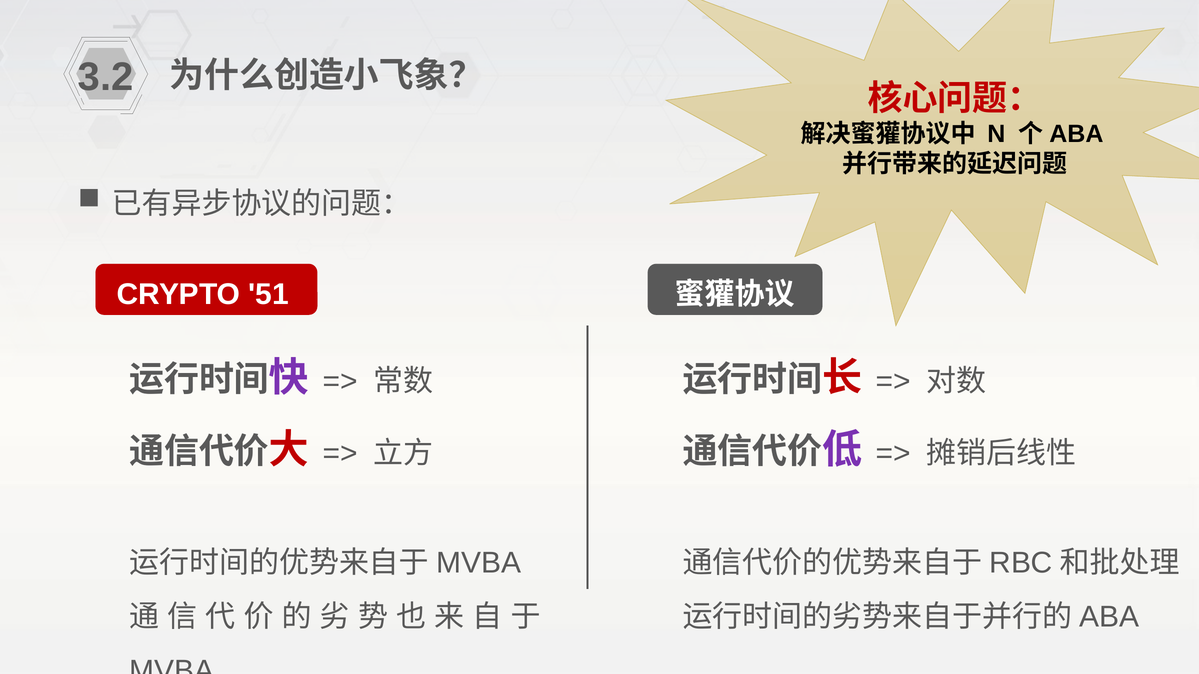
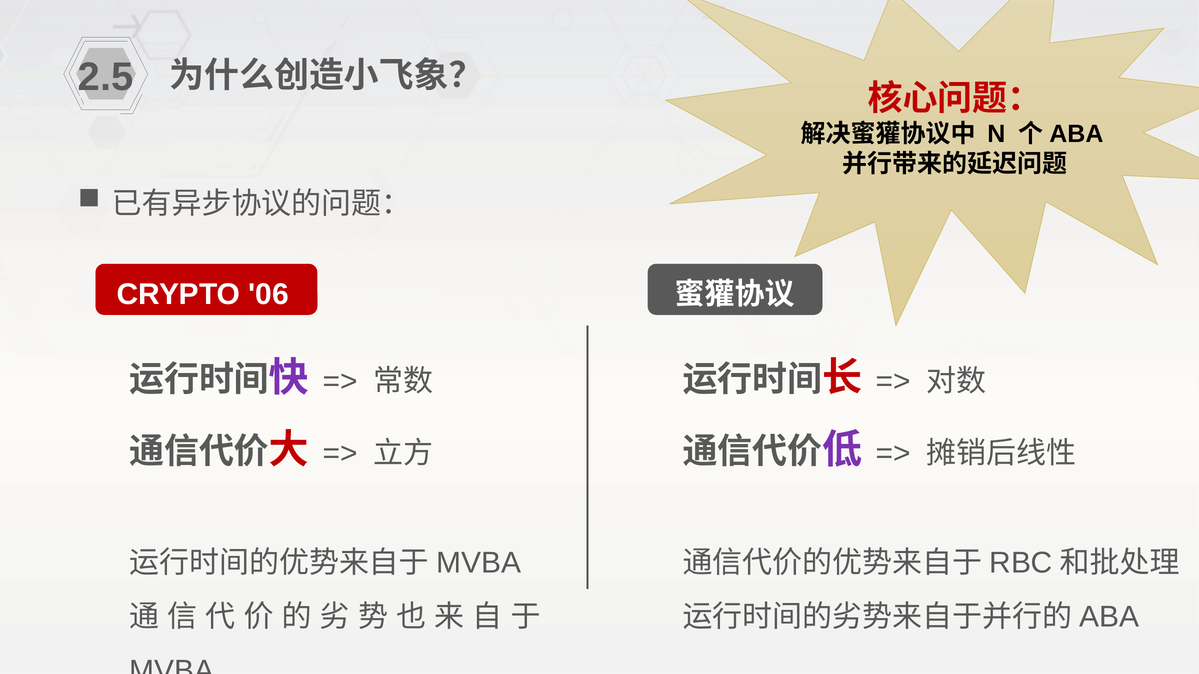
3.2: 3.2 -> 2.5 (106, 77)
51: 51 -> 06 (269, 294)
